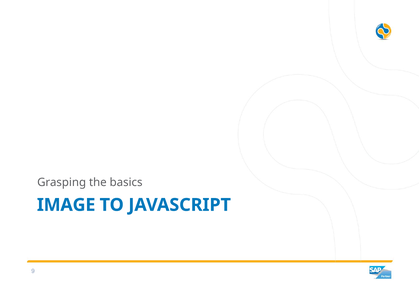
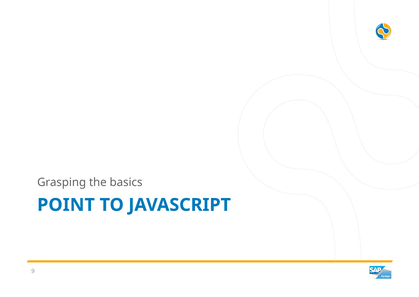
IMAGE: IMAGE -> POINT (66, 205)
